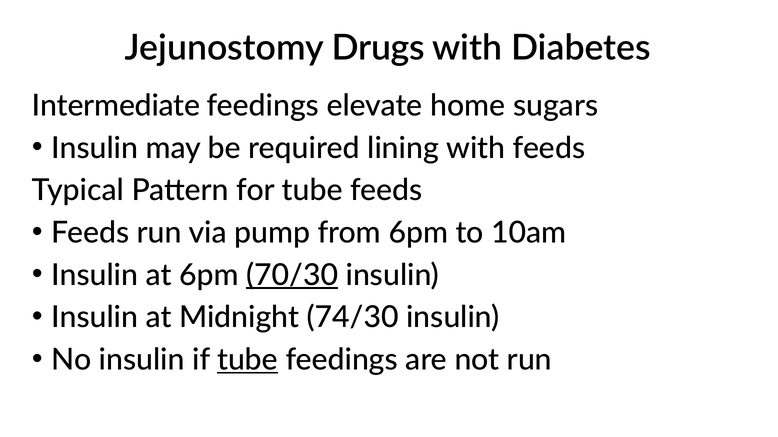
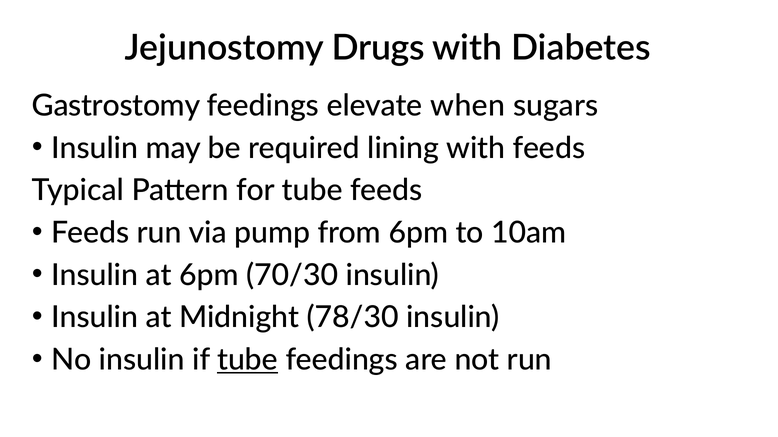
Intermediate: Intermediate -> Gastrostomy (116, 106)
home: home -> when (468, 106)
70/30 underline: present -> none (292, 275)
74/30: 74/30 -> 78/30 (353, 318)
